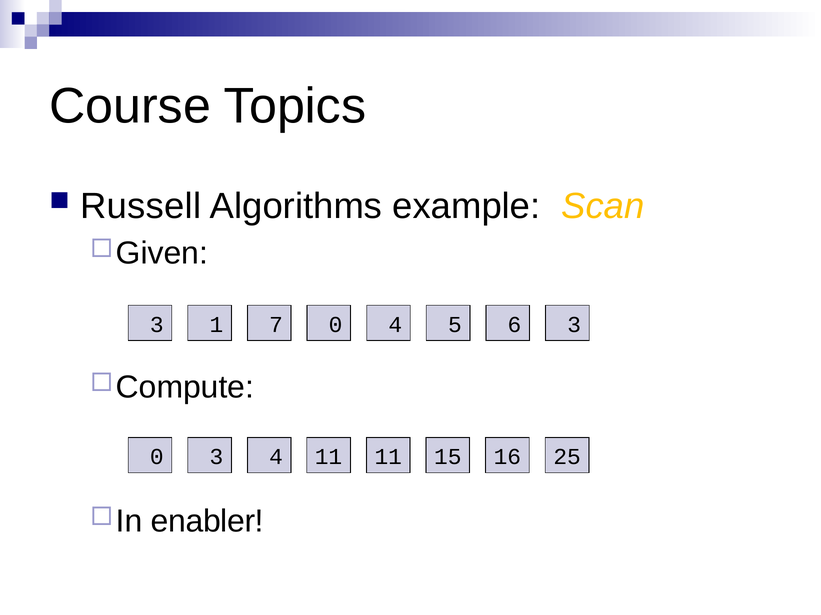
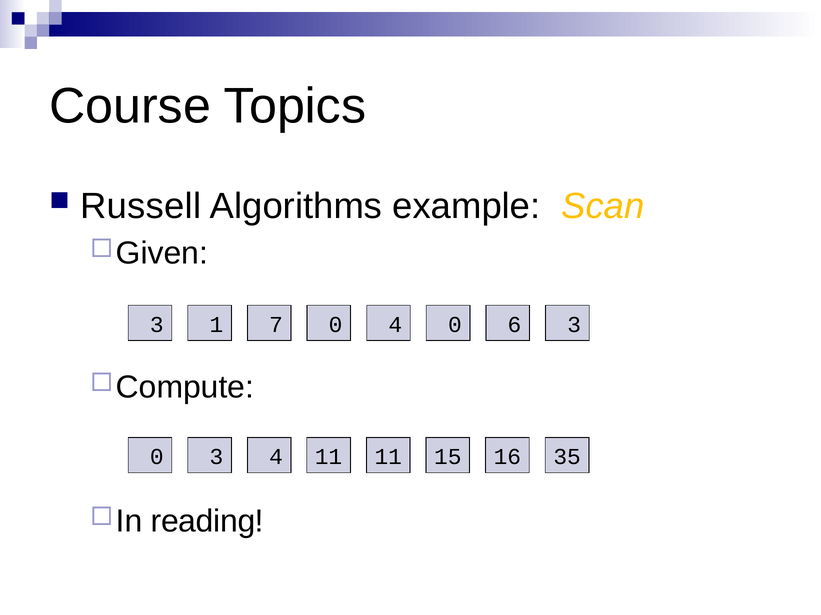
1 5: 5 -> 0 (455, 325)
25: 25 -> 35 (567, 457)
enabler: enabler -> reading (207, 522)
